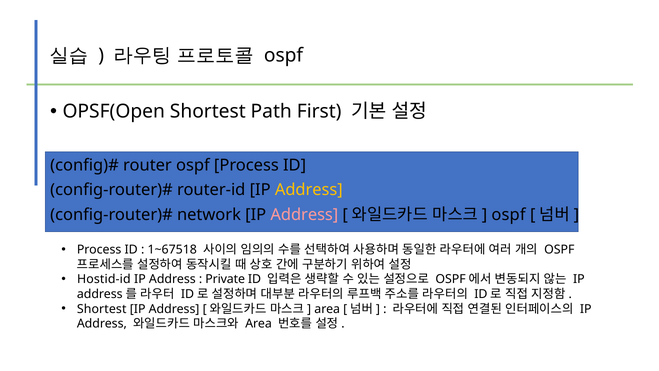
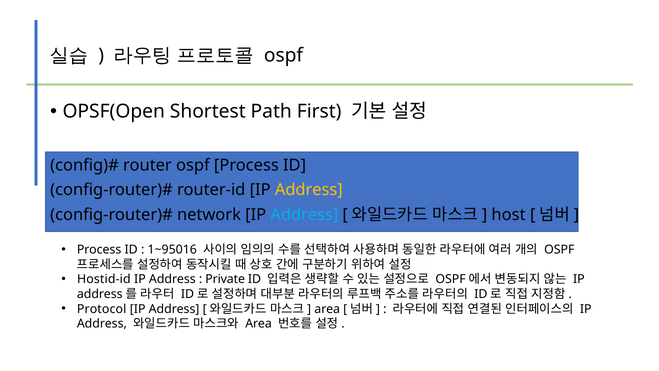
Address colour: pink -> light blue (304, 215)
ospf: ospf -> host (509, 215)
1~67518: 1~67518 -> 1~95016 (172, 249)
Shortest: Shortest -> Protocol (102, 309)
